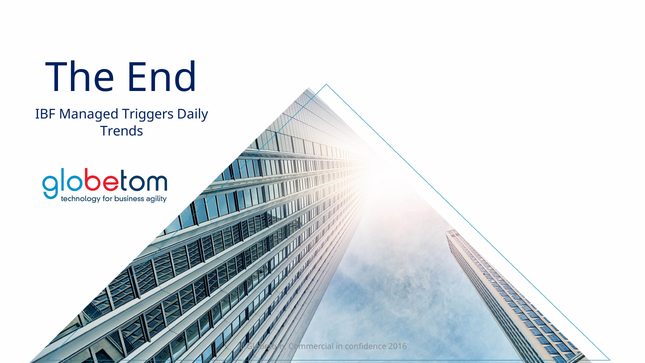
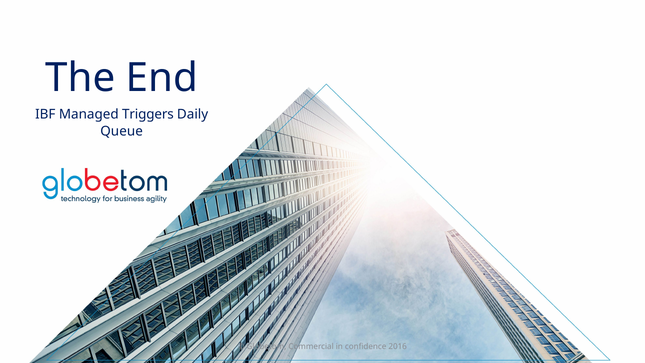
Trends: Trends -> Queue (122, 131)
